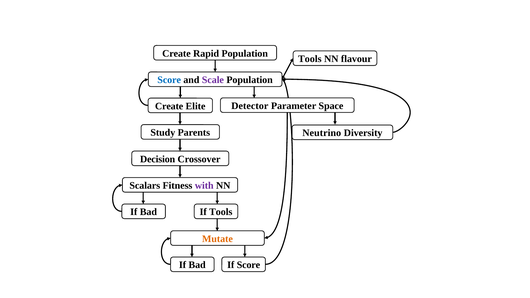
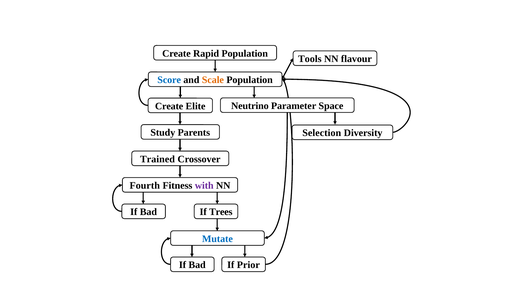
Scale colour: purple -> orange (213, 80)
Detector: Detector -> Neutrino (250, 106)
Neutrino: Neutrino -> Selection (322, 133)
Decision: Decision -> Trained (157, 159)
Scalars: Scalars -> Fourth (145, 186)
If Tools: Tools -> Trees (221, 212)
Mutate colour: orange -> blue (217, 239)
If Score: Score -> Prior (248, 265)
